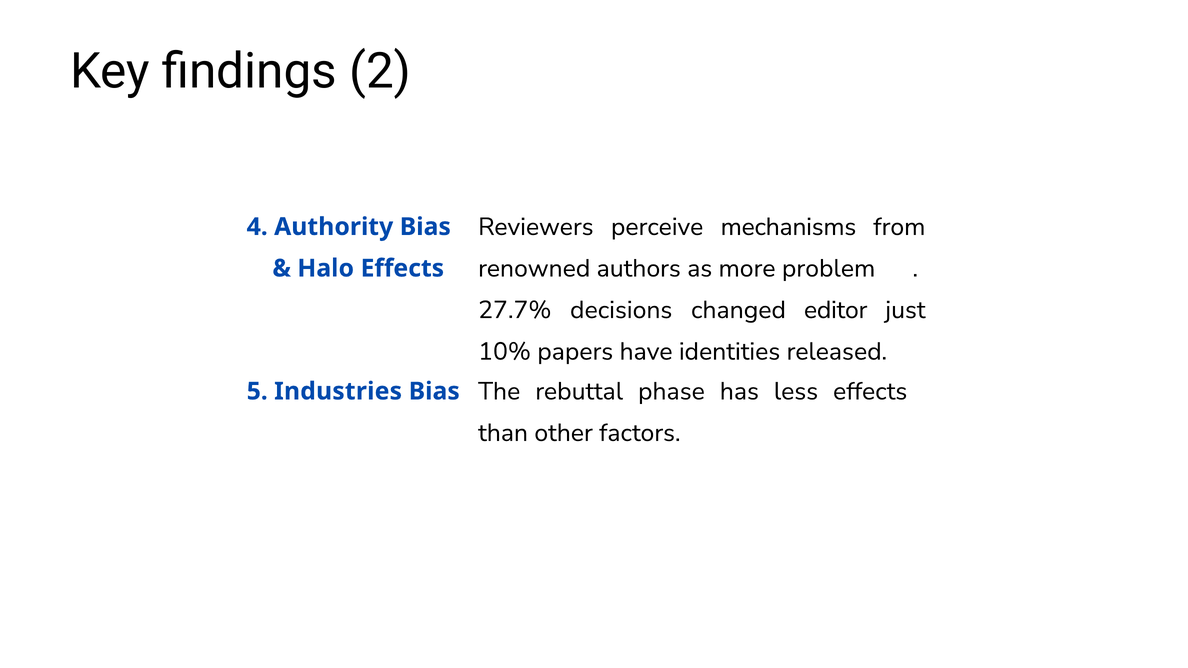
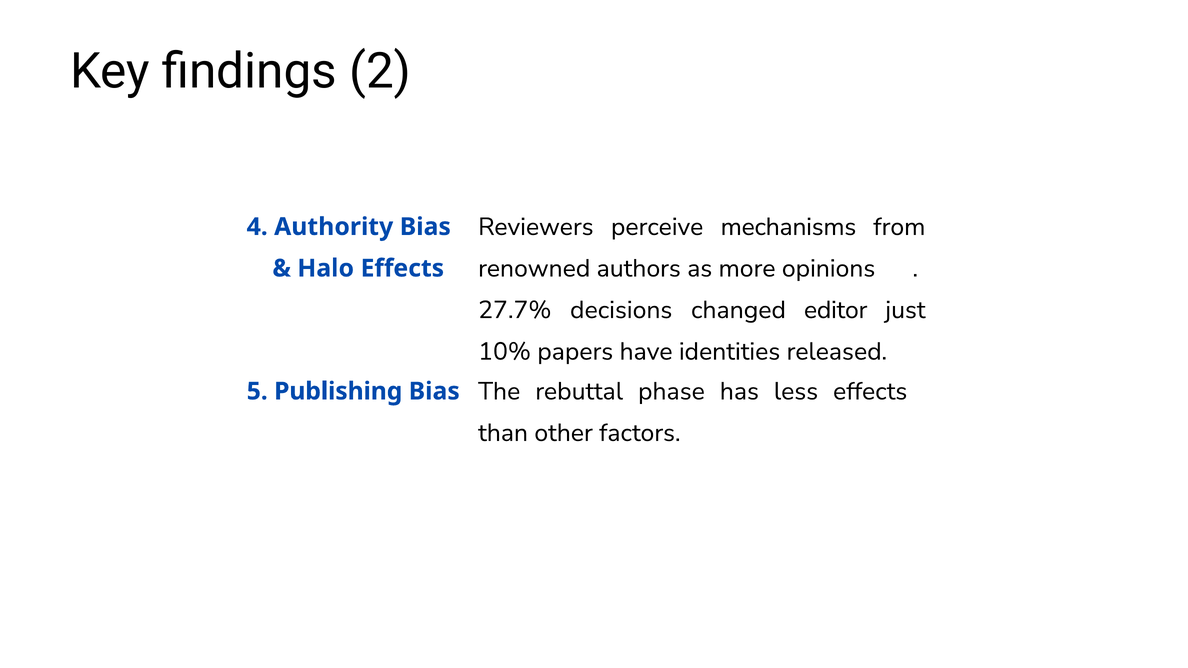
problem: problem -> opinions (829, 268)
Industries: Industries -> Publishing (338, 391)
